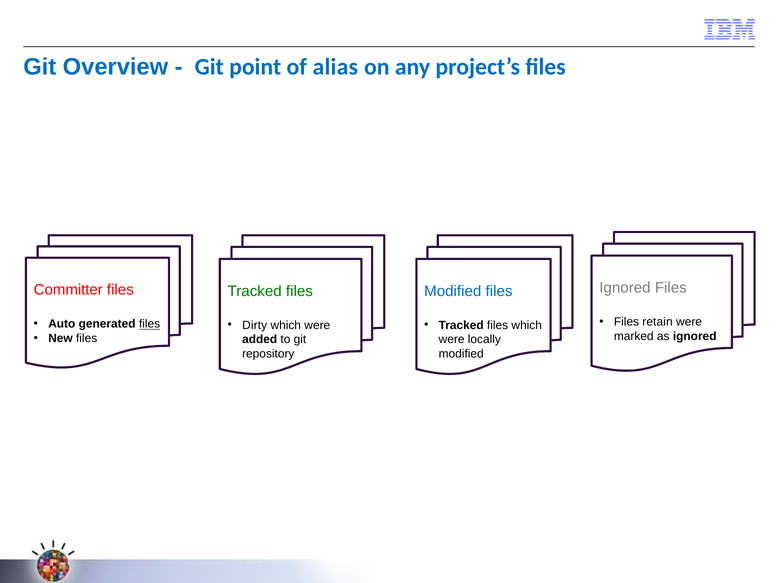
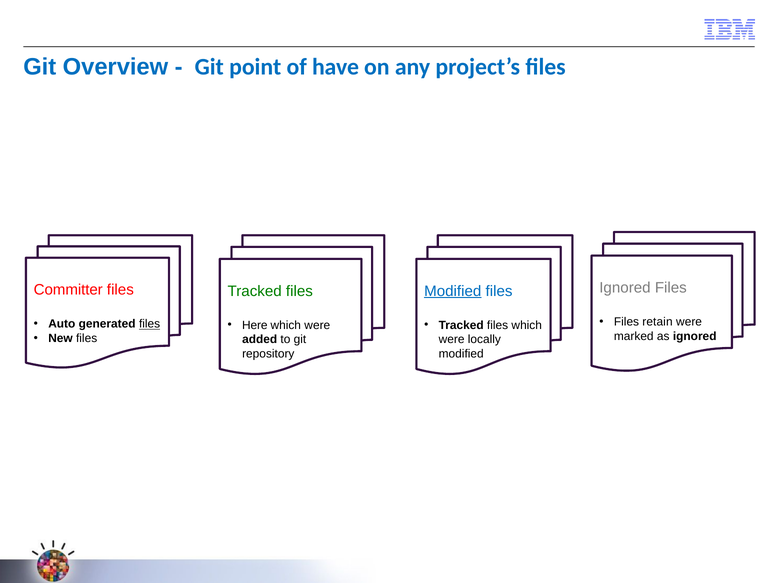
alias: alias -> have (336, 67)
Modified underline: none -> present (453, 291)
Dirty: Dirty -> Here (255, 325)
